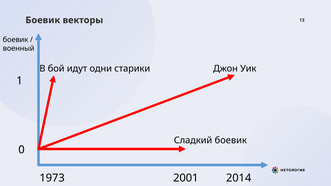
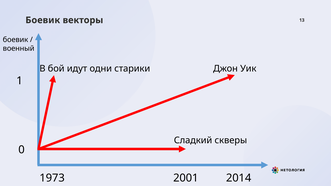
Сладкий боевик: боевик -> скверы (231, 140)
